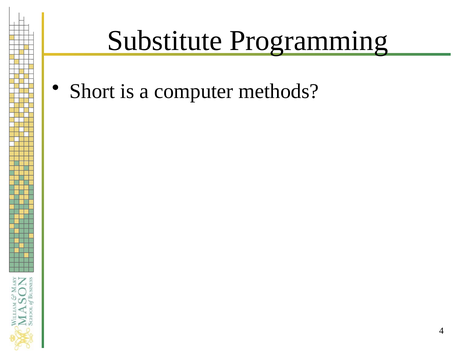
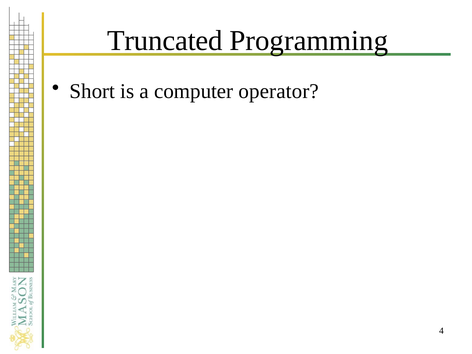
Substitute: Substitute -> Truncated (165, 41)
methods: methods -> operator (279, 91)
